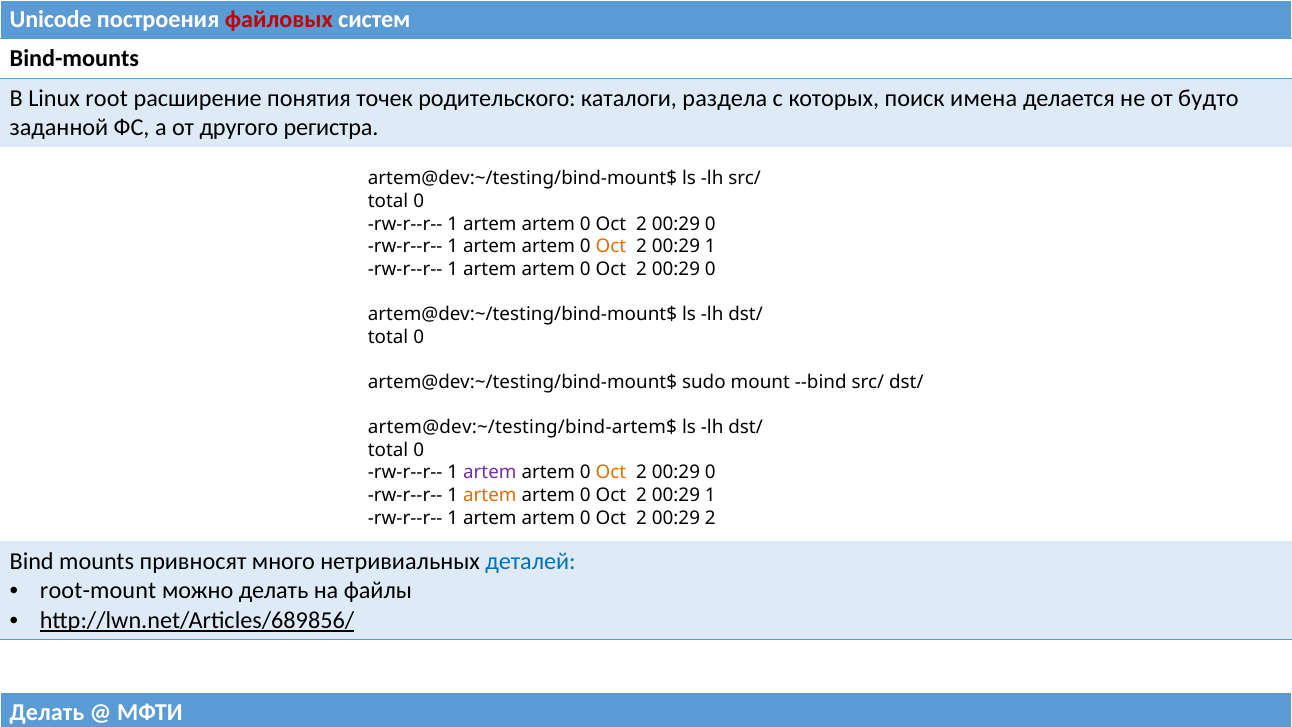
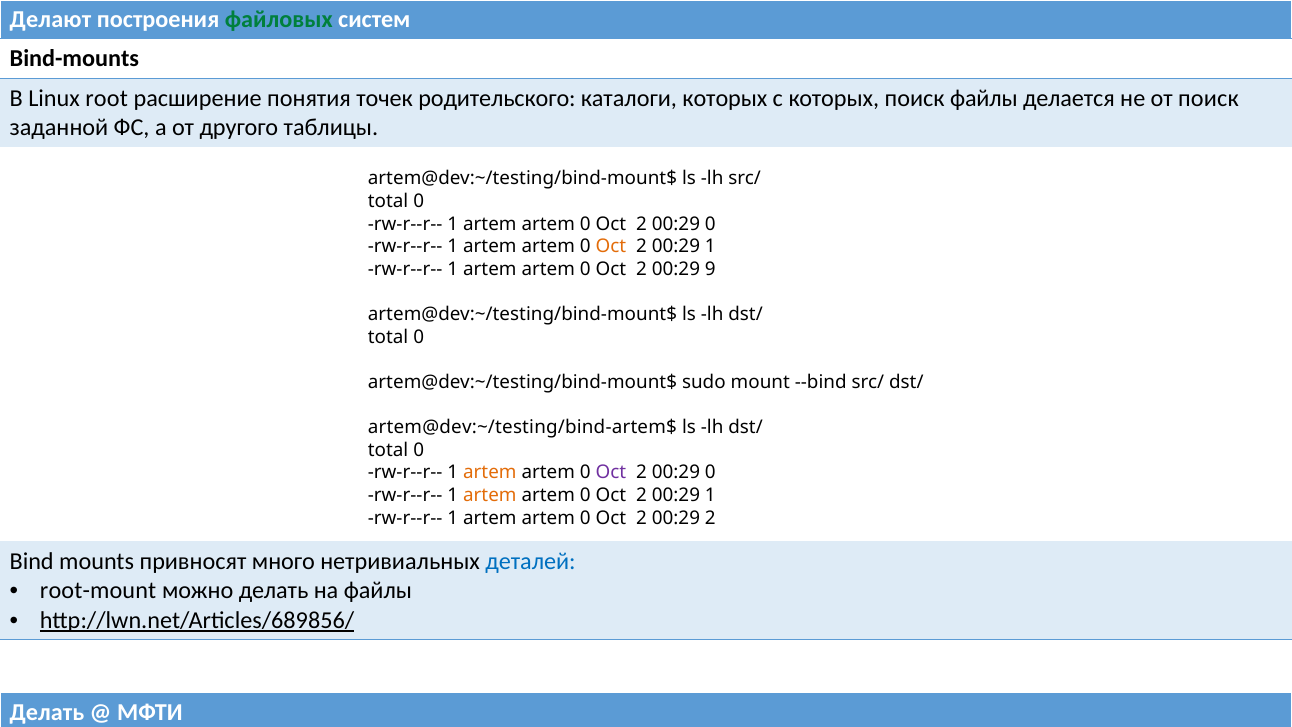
Unicode: Unicode -> Делают (50, 20)
файловых colour: red -> green (279, 20)
каталоги раздела: раздела -> которых (725, 98)
поиск имена: имена -> файлы (984, 98)
от будто: будто -> поиск (1208, 98)
регистра: регистра -> таблицы (331, 128)
0: 0 -> 9 (710, 269)
artem colour: purple -> orange (490, 473)
Oct colour: orange -> purple (611, 473)
